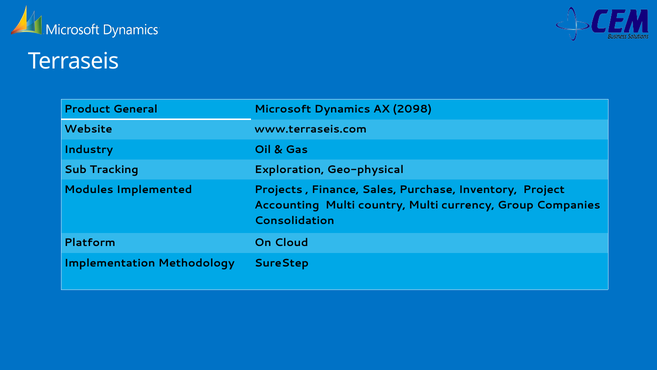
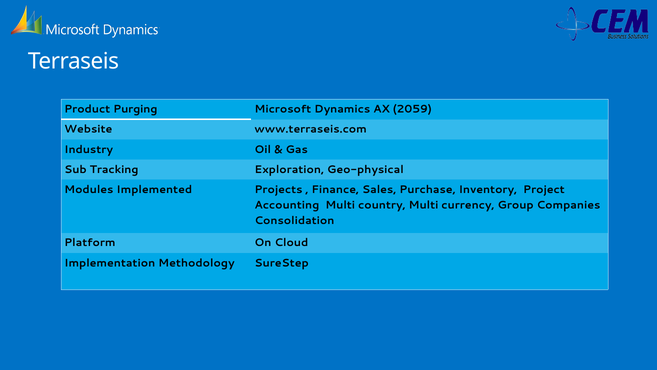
General: General -> Purging (135, 109)
2098: 2098 -> 2059 (412, 109)
